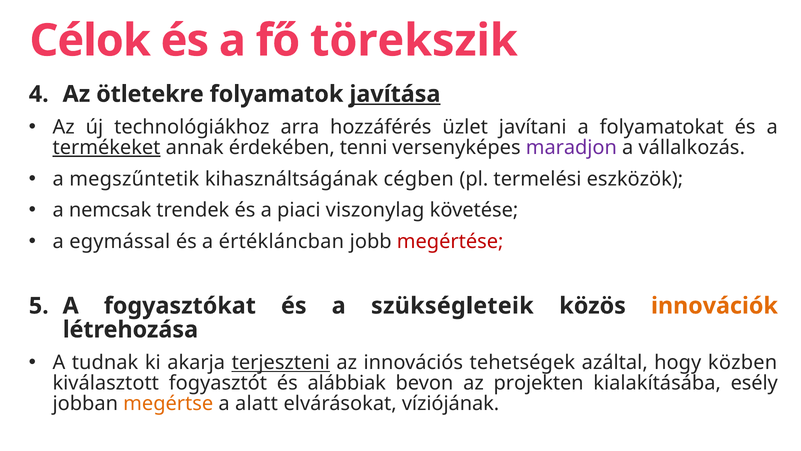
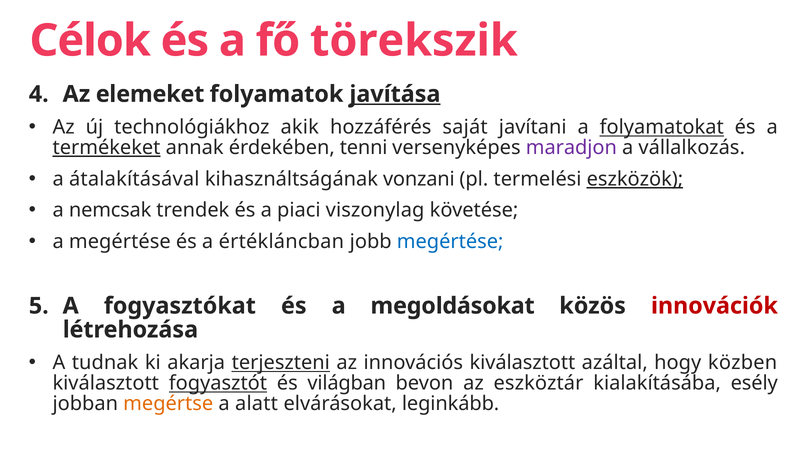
ötletekre: ötletekre -> elemeket (150, 94)
arra: arra -> akik (300, 127)
üzlet: üzlet -> saját (465, 127)
folyamatokat underline: none -> present (662, 127)
megszűntetik: megszűntetik -> átalakításával (134, 179)
cégben: cégben -> vonzani (419, 179)
eszközök underline: none -> present (635, 179)
a egymással: egymással -> megértése (120, 241)
megértése colour: red -> blue (450, 241)
szükségleteik: szükségleteik -> megoldásokat (453, 306)
innovációk colour: orange -> red (714, 306)
innovációs tehetségek: tehetségek -> kiválasztott (522, 362)
fogyasztót underline: none -> present (218, 383)
alábbiak: alábbiak -> világban (347, 383)
projekten: projekten -> eszköztár (539, 383)
víziójának: víziójának -> leginkább (451, 403)
